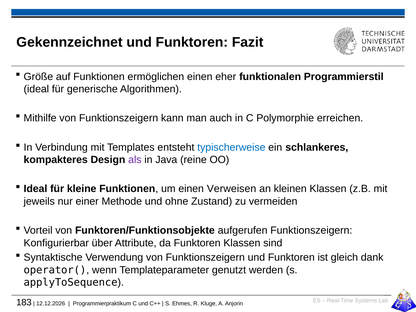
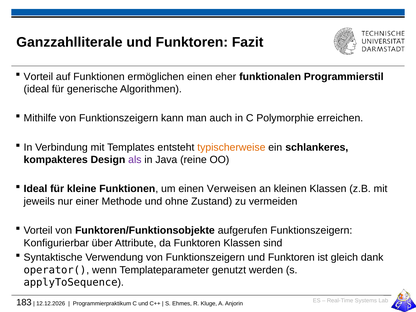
Gekennzeichnet: Gekennzeichnet -> Ganzzahlliterale (69, 42)
Größe: Größe -> Vorteil (38, 77)
typischerweise colour: blue -> orange (231, 147)
